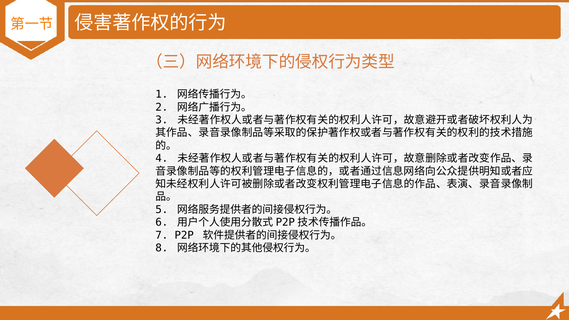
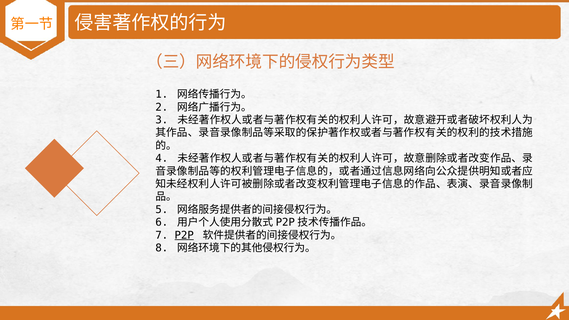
P2P underline: none -> present (184, 235)
